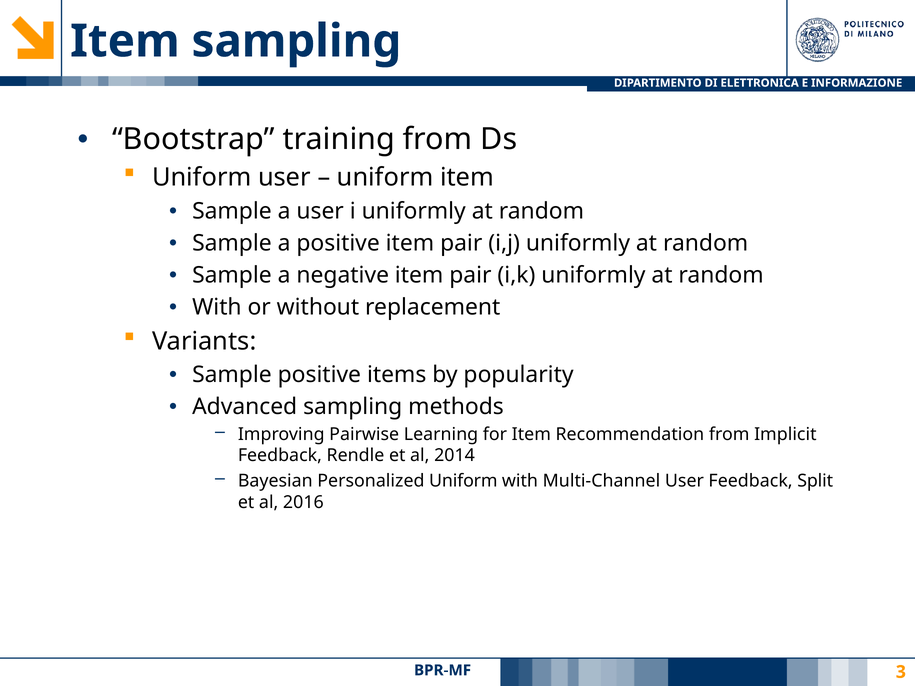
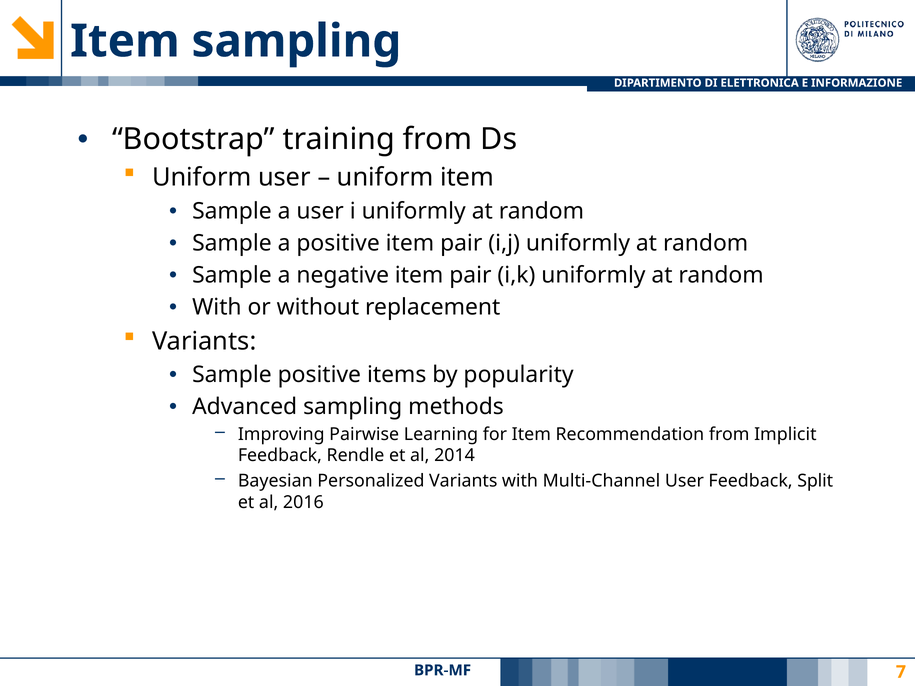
Personalized Uniform: Uniform -> Variants (463, 481)
3: 3 -> 7 (901, 672)
